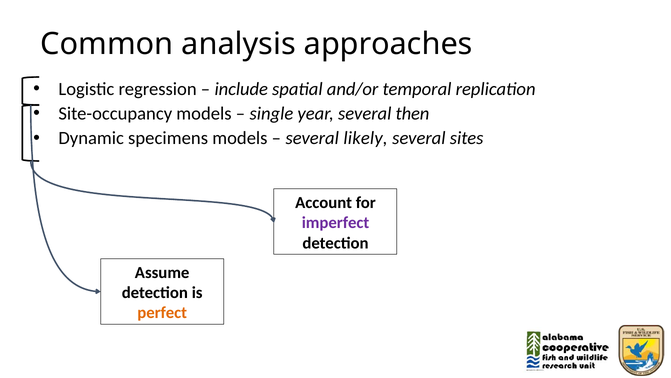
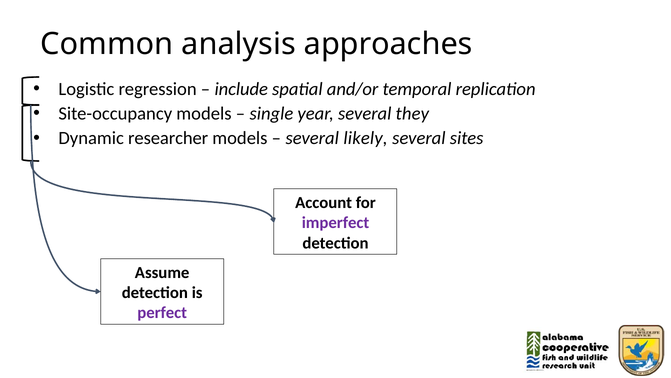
then: then -> they (412, 113)
specimens: specimens -> researcher (168, 138)
perfect colour: orange -> purple (162, 312)
